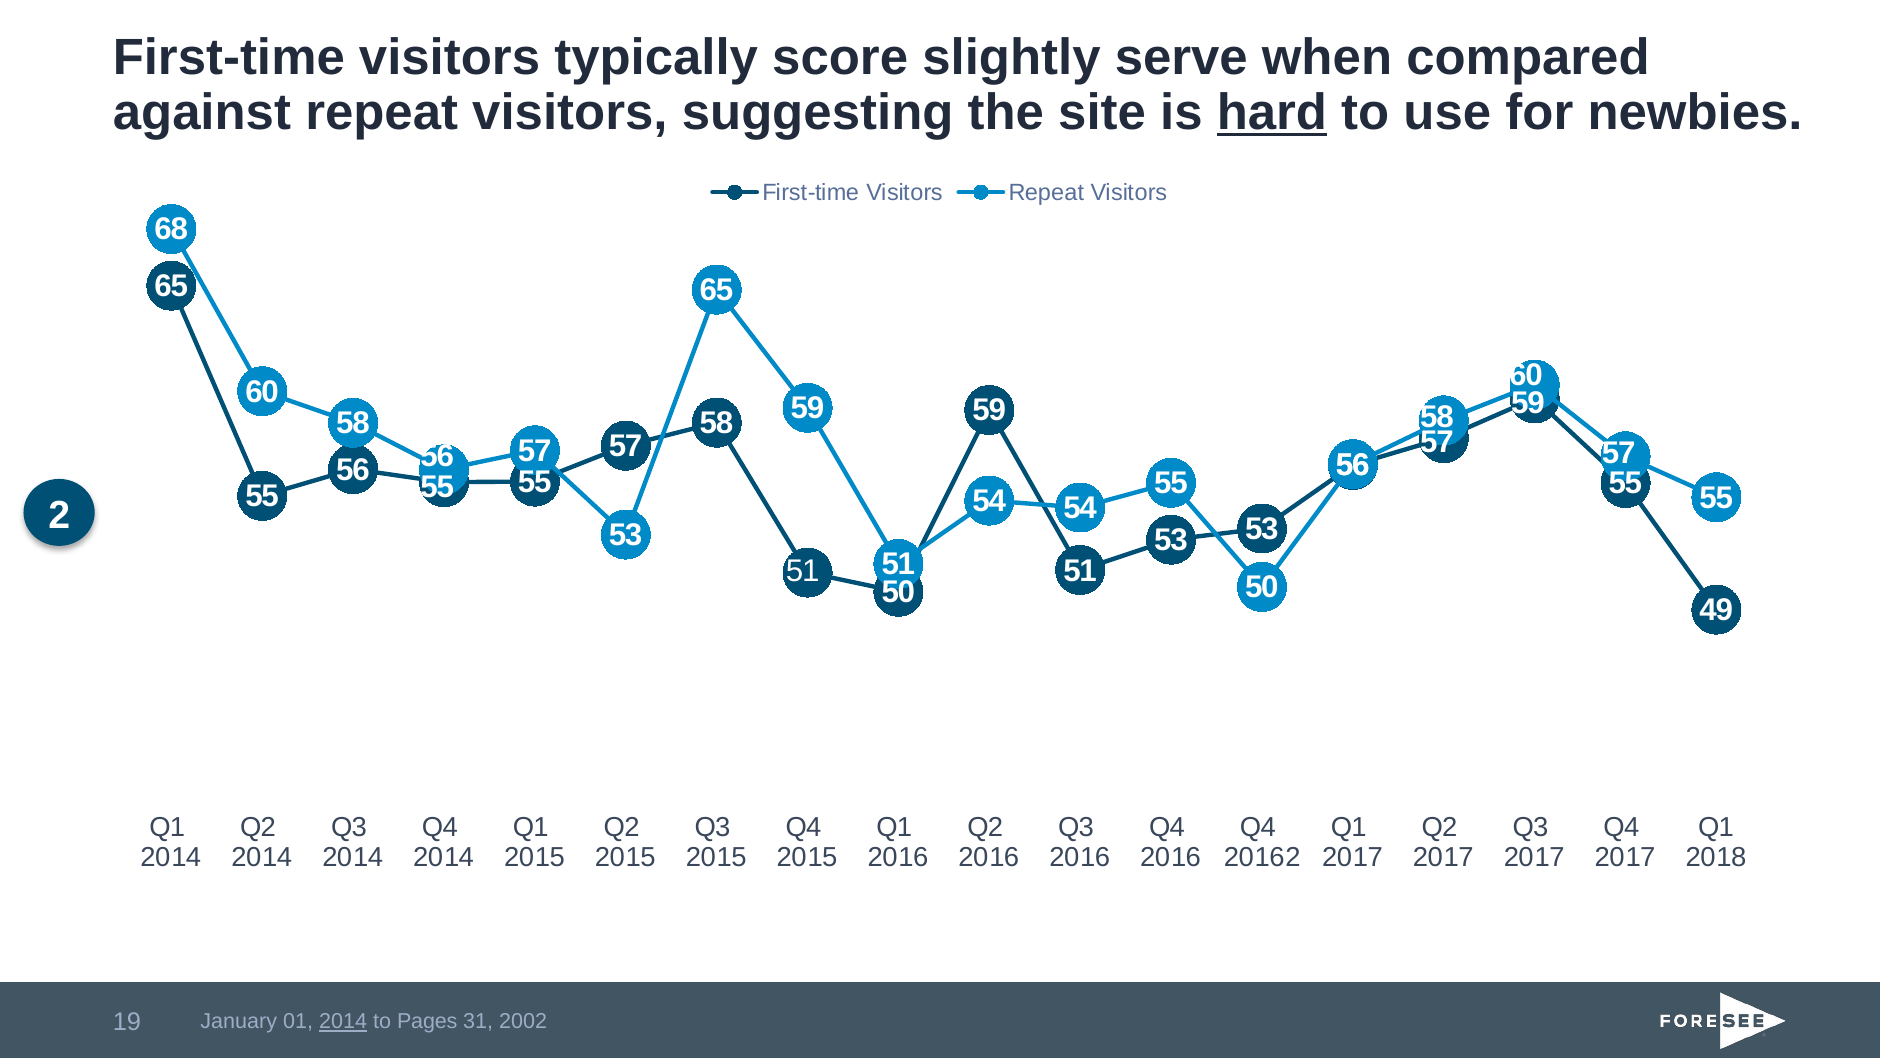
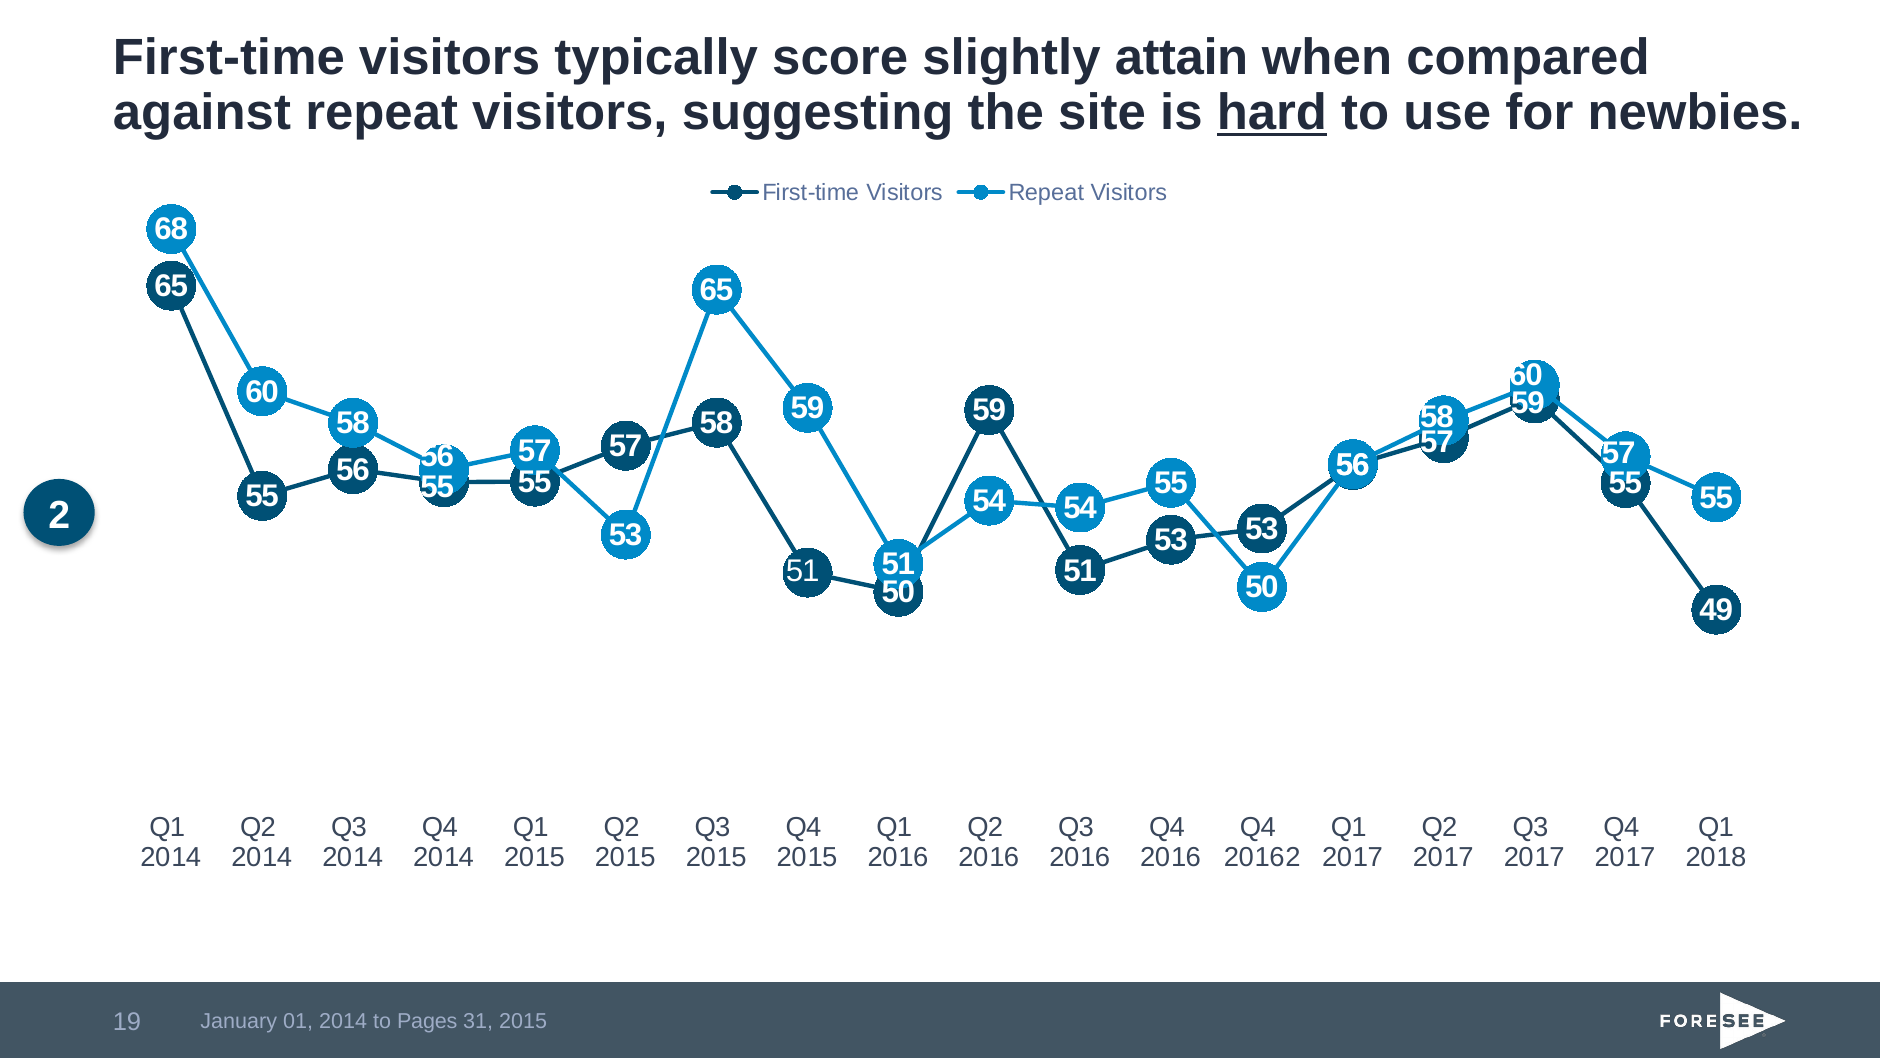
serve: serve -> attain (1182, 58)
2014 underline: present -> none (343, 1022)
31 2002: 2002 -> 2015 (523, 1022)
